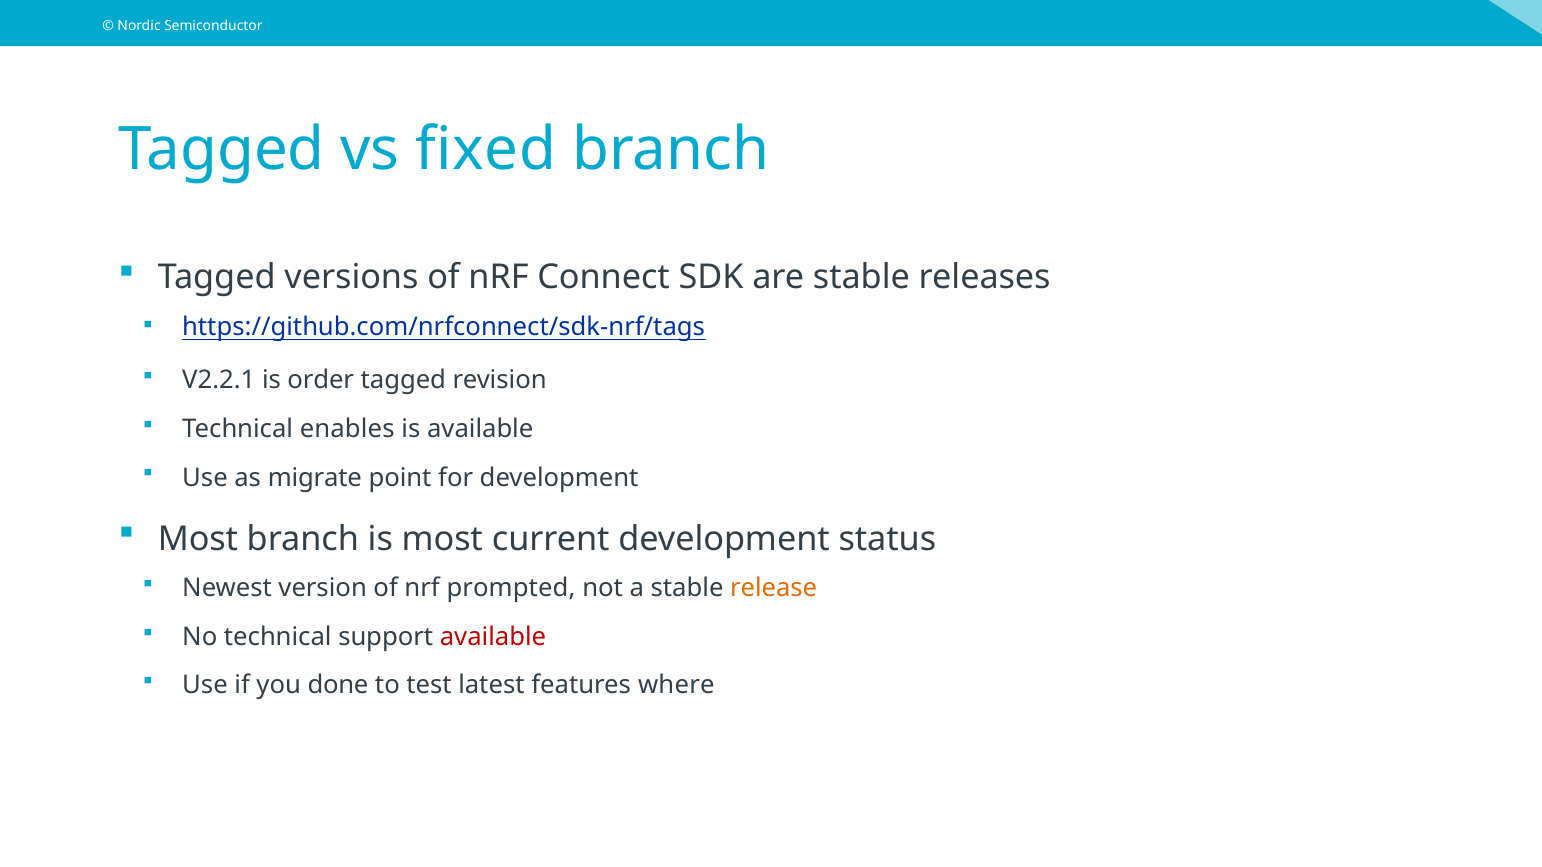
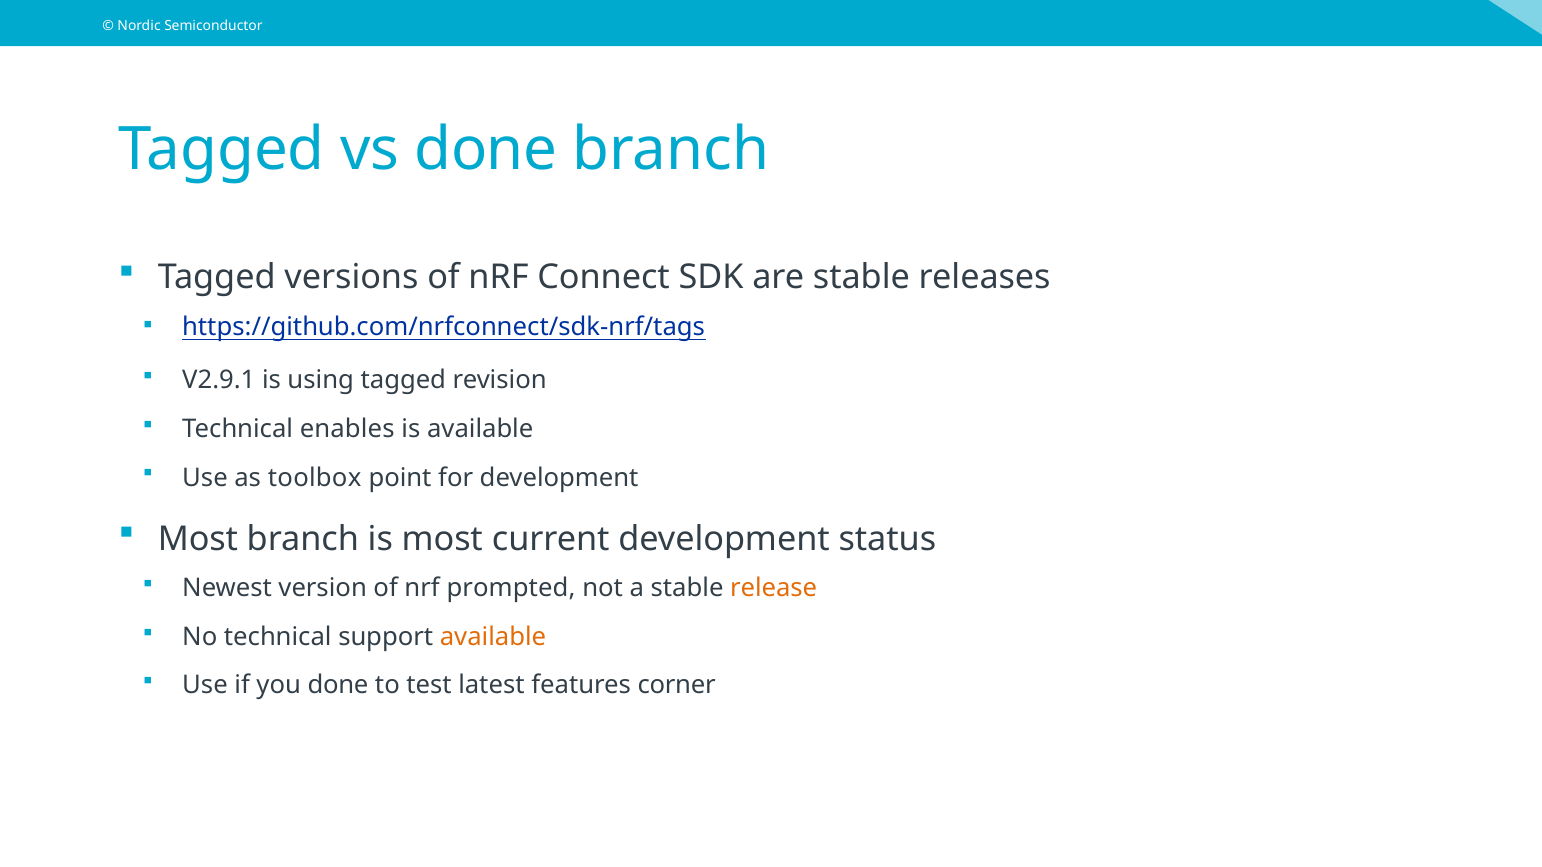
vs fixed: fixed -> done (486, 150)
V2.2.1: V2.2.1 -> V2.9.1 (219, 380)
order: order -> using (321, 380)
migrate: migrate -> toolbox (315, 478)
available colour: red -> orange (493, 637)
where: where -> corner (677, 686)
